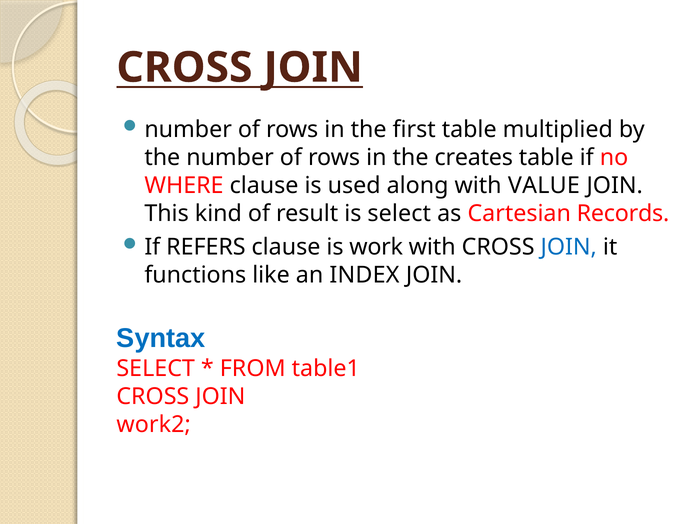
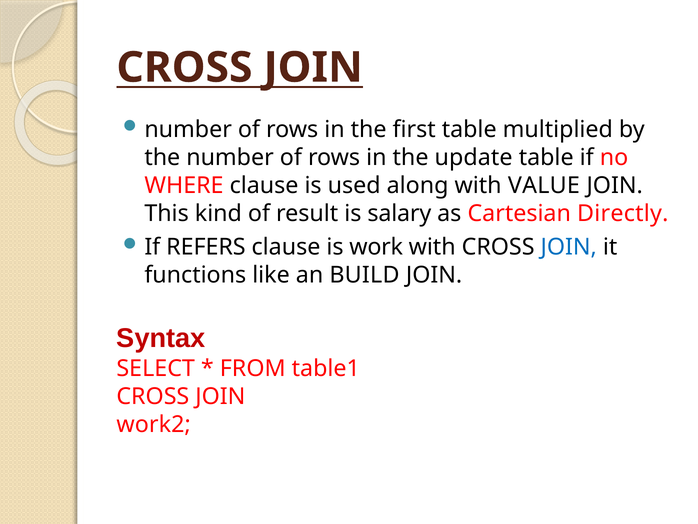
creates: creates -> update (474, 157)
is select: select -> salary (399, 213)
Records: Records -> Directly (623, 213)
INDEX: INDEX -> BUILD (364, 275)
Syntax colour: blue -> red (161, 338)
